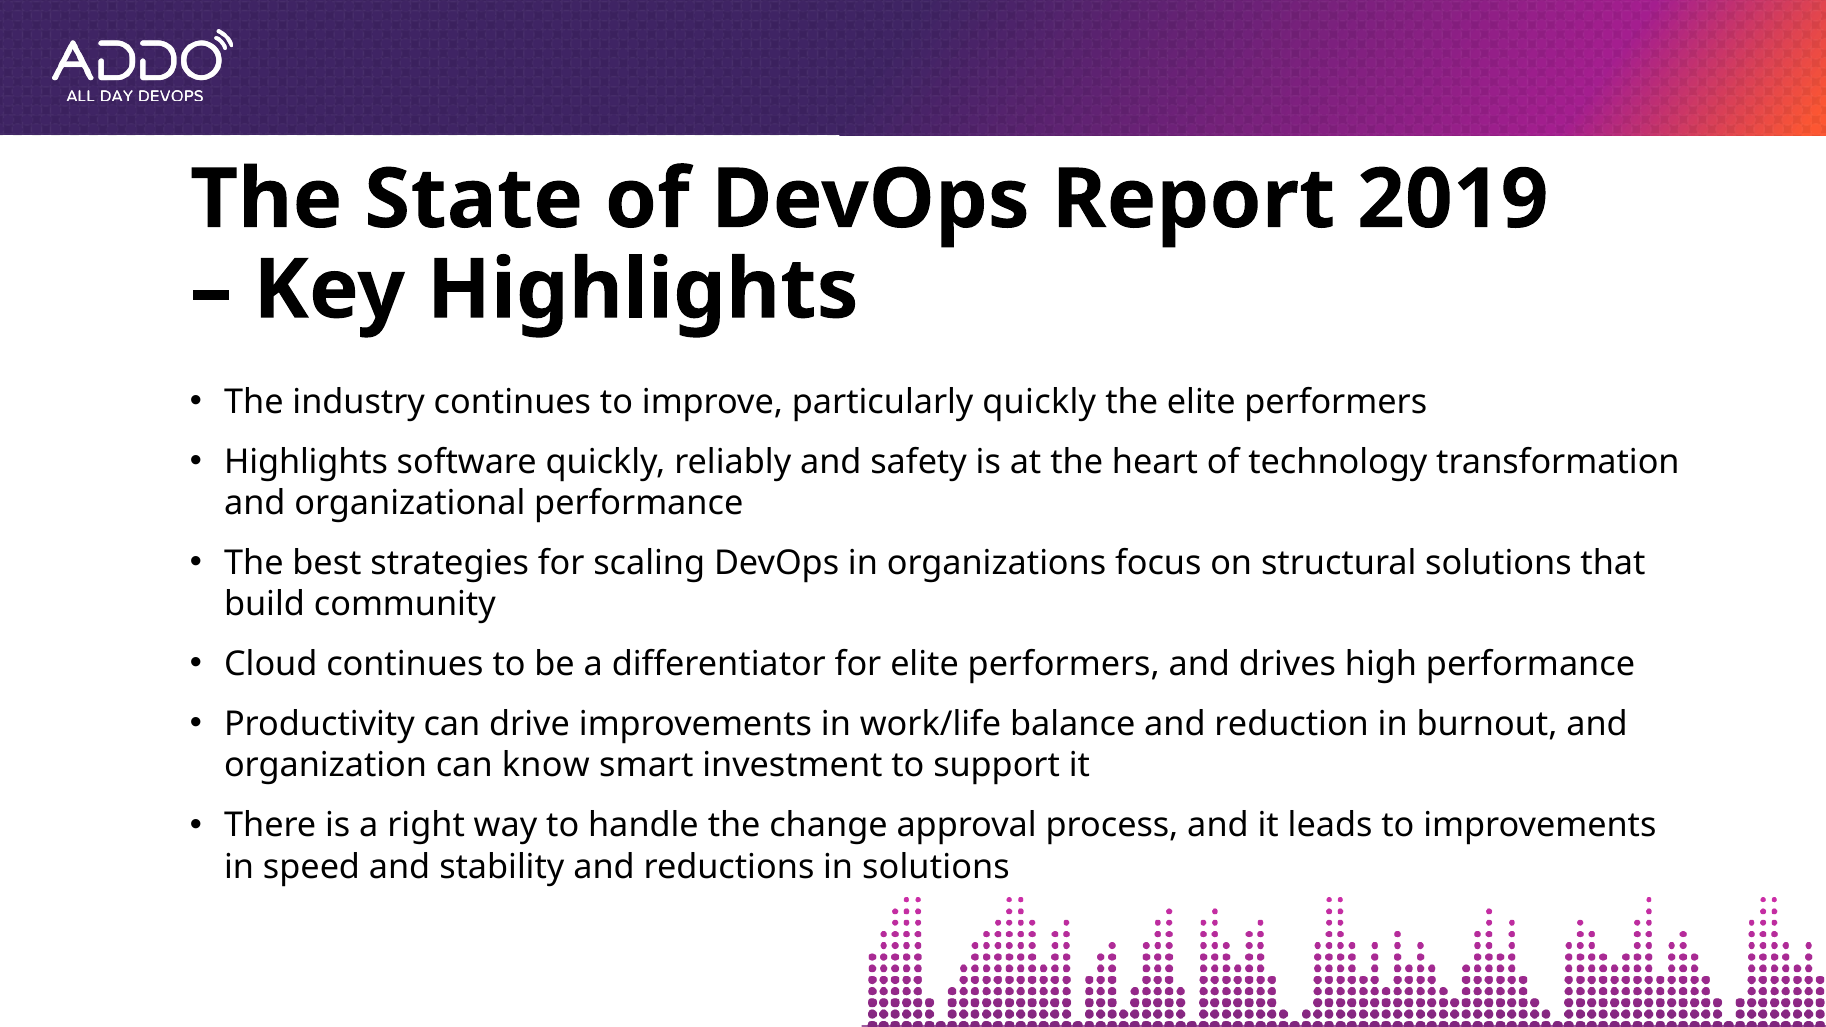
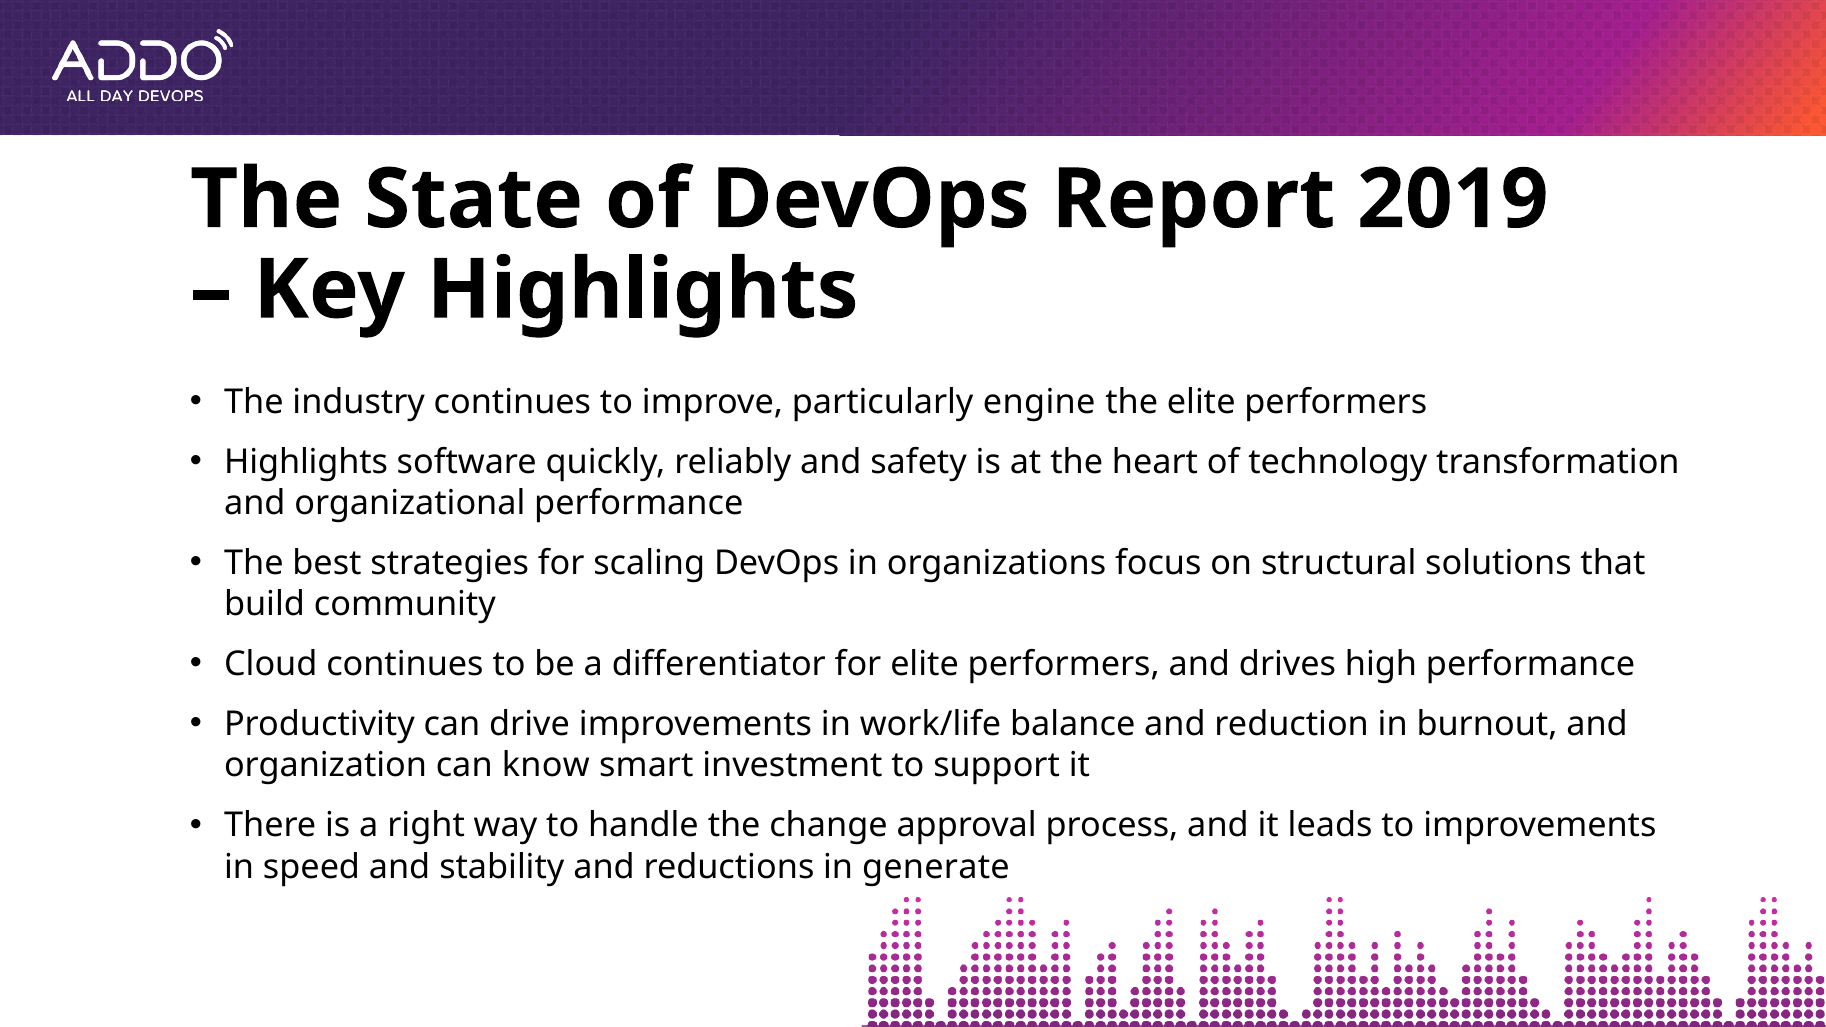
particularly quickly: quickly -> engine (1039, 402)
in solutions: solutions -> generate (936, 867)
